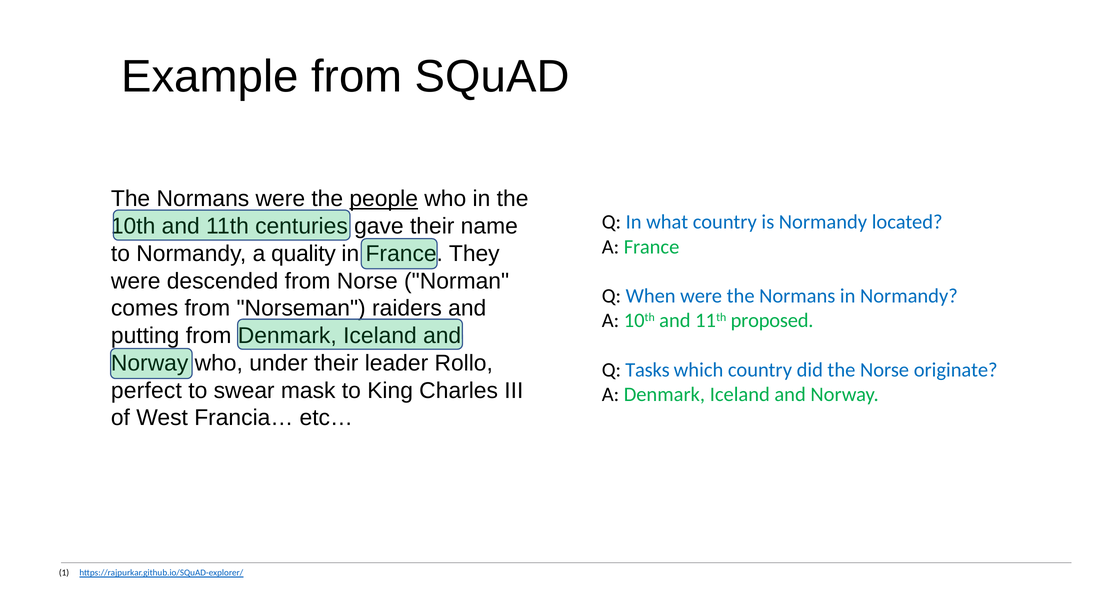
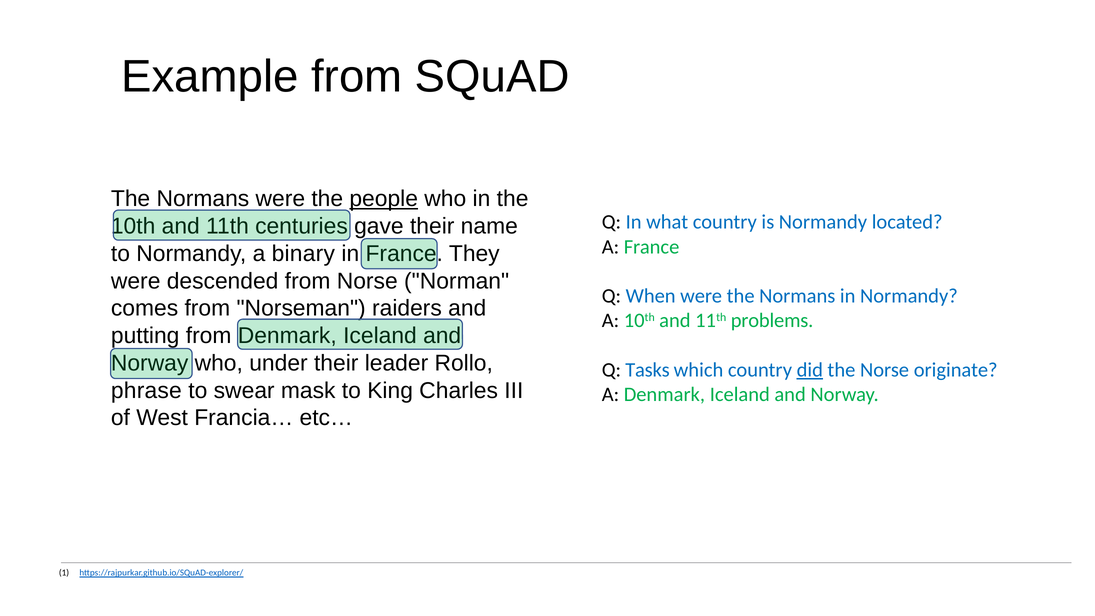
quality: quality -> binary (303, 254)
proposed: proposed -> problems (772, 321)
did underline: none -> present (810, 370)
perfect: perfect -> phrase (146, 390)
